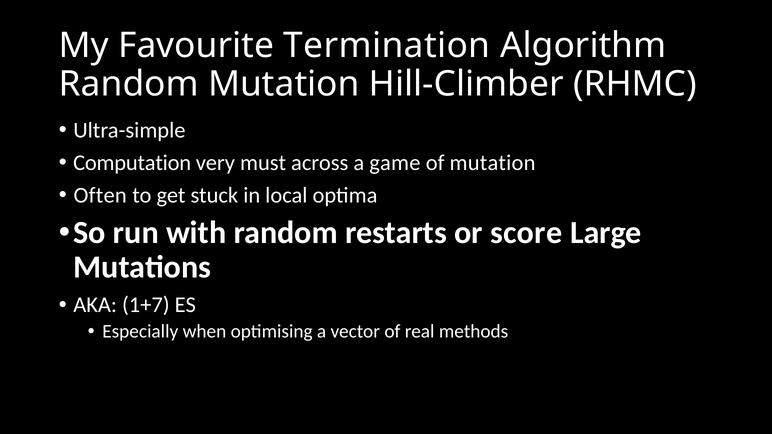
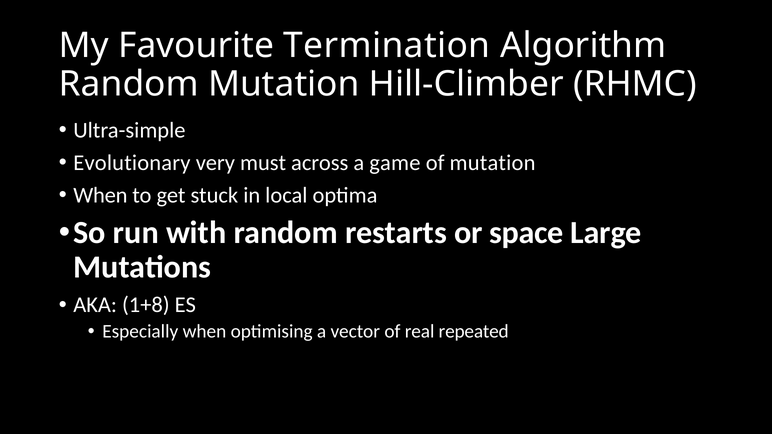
Computation: Computation -> Evolutionary (132, 163)
Often: Often -> When (100, 195)
score: score -> space (527, 233)
1+7: 1+7 -> 1+8 (146, 305)
methods: methods -> repeated (474, 332)
